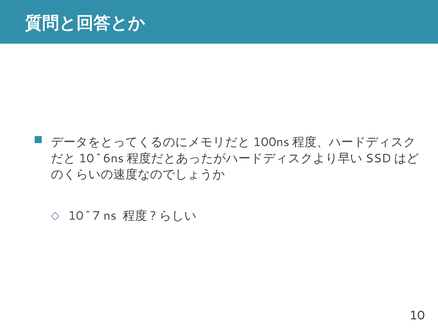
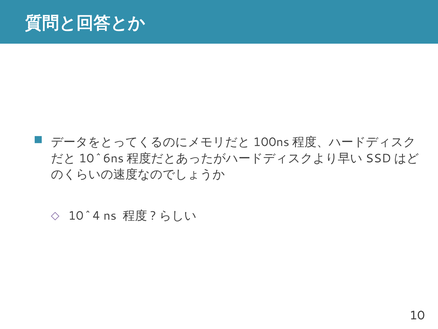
10^7: 10^7 -> 10^4 (84, 215)
